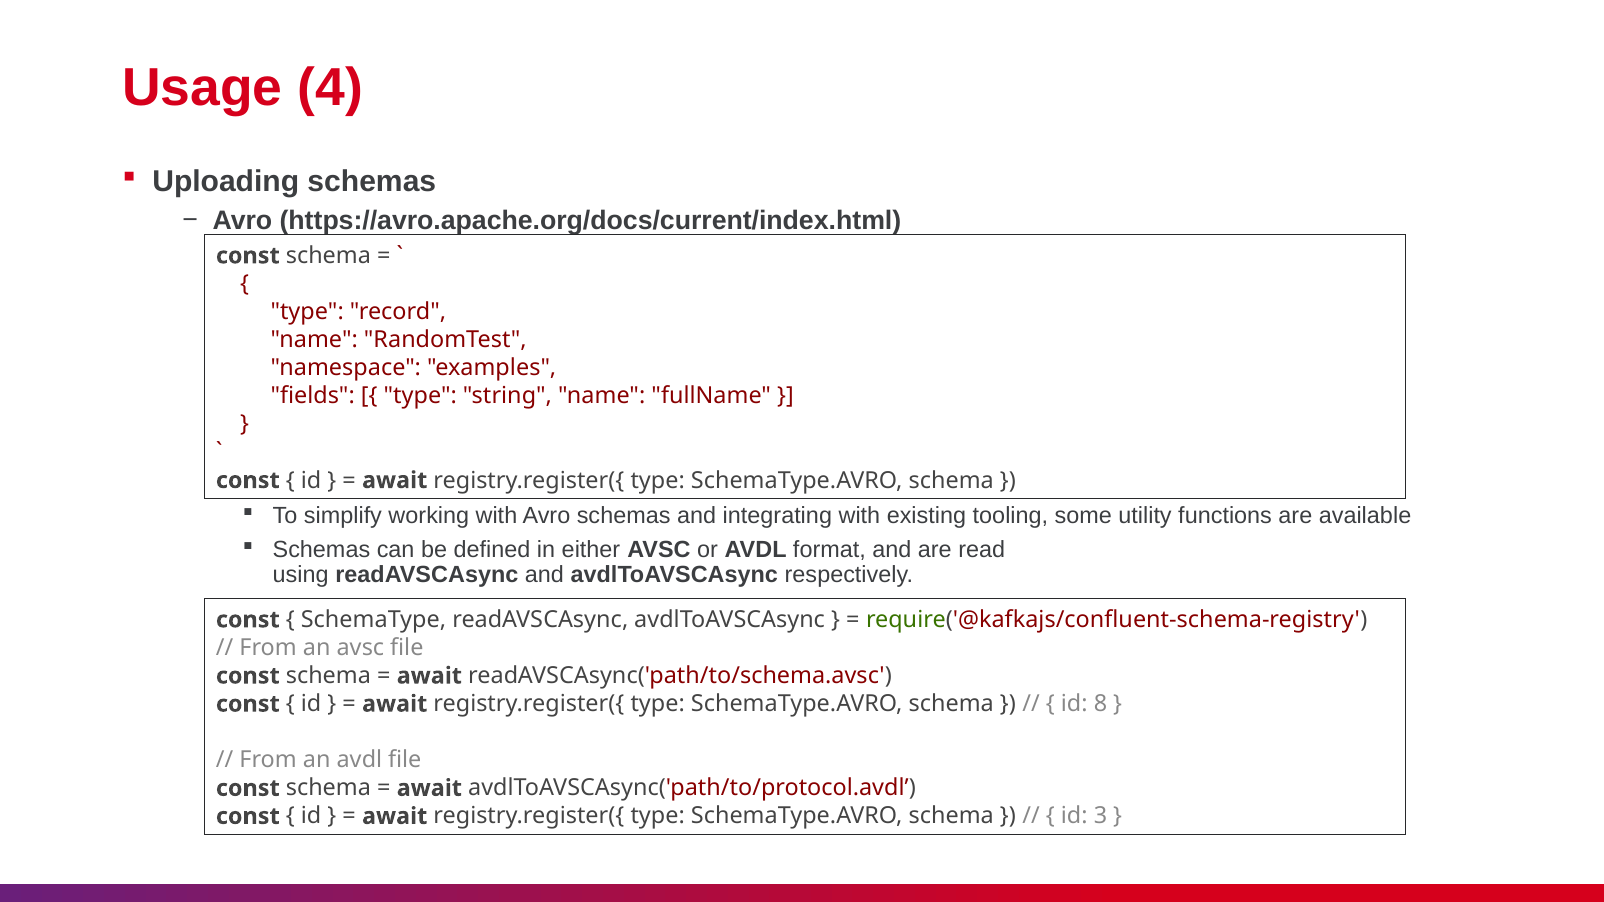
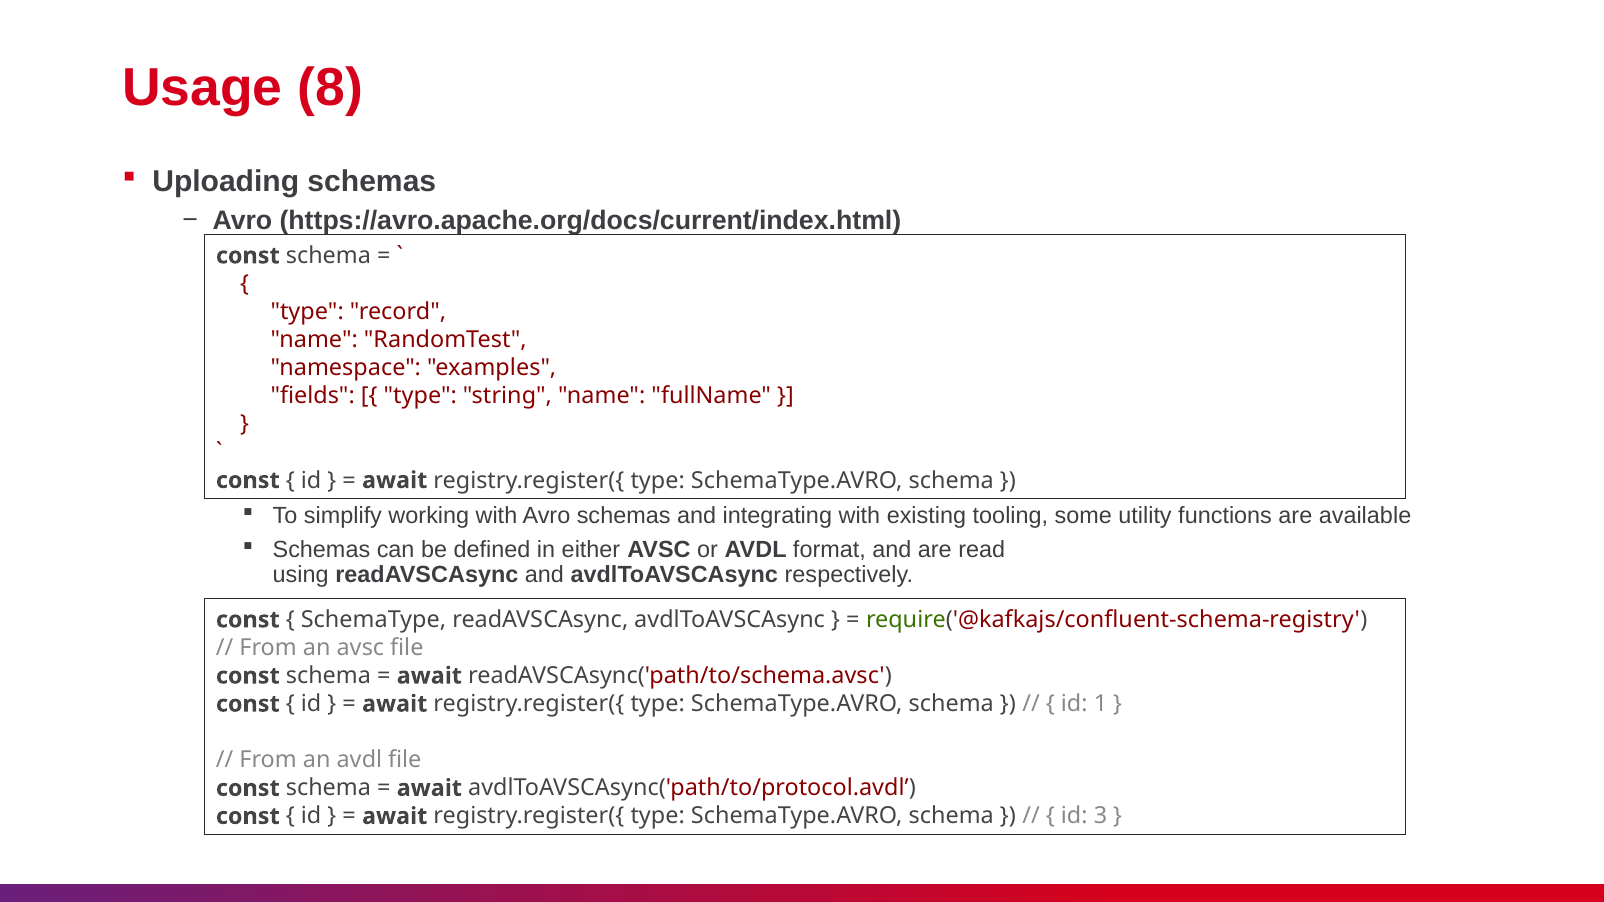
4: 4 -> 8 (330, 88)
8: 8 -> 1 (1100, 704)
